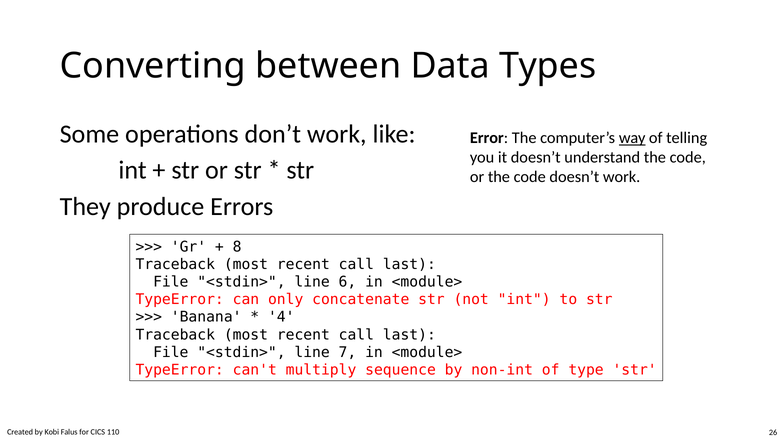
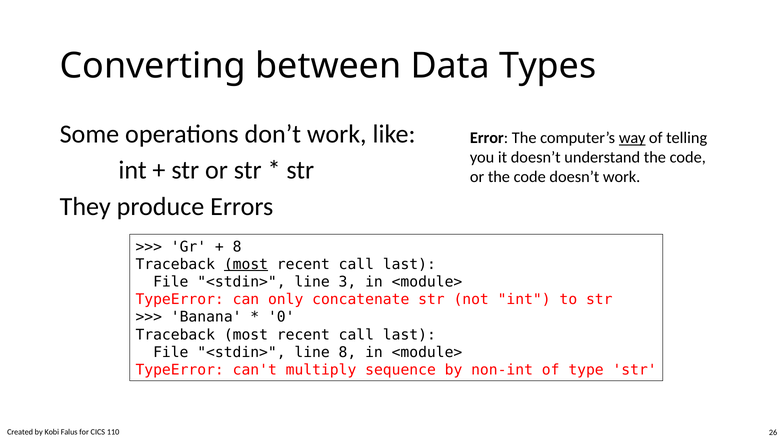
most underline: none -> present (246, 265)
6: 6 -> 3 (347, 282)
4: 4 -> 0 (281, 317)
line 7: 7 -> 8 (347, 353)
